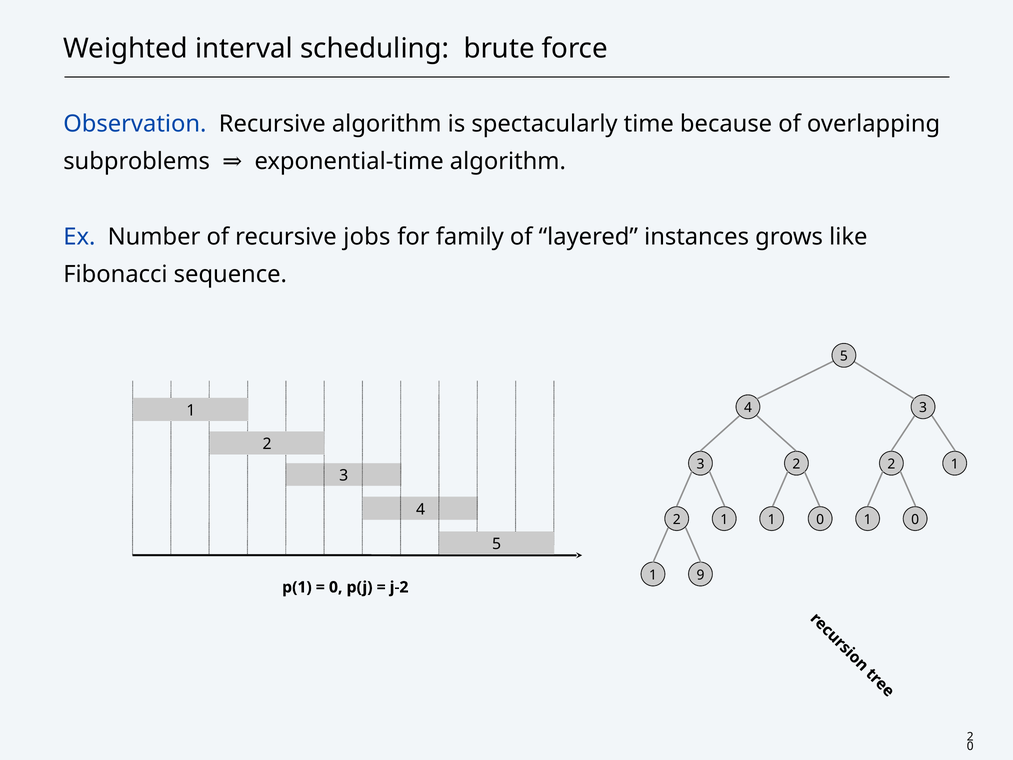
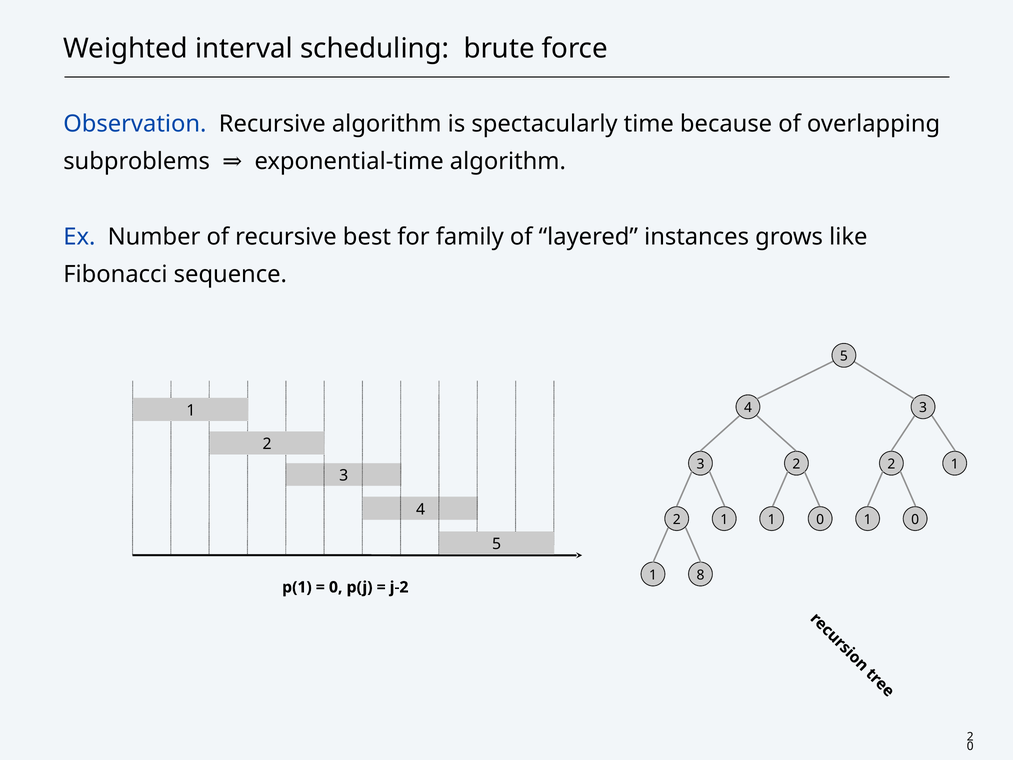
jobs: jobs -> best (367, 237)
9: 9 -> 8 (700, 575)
